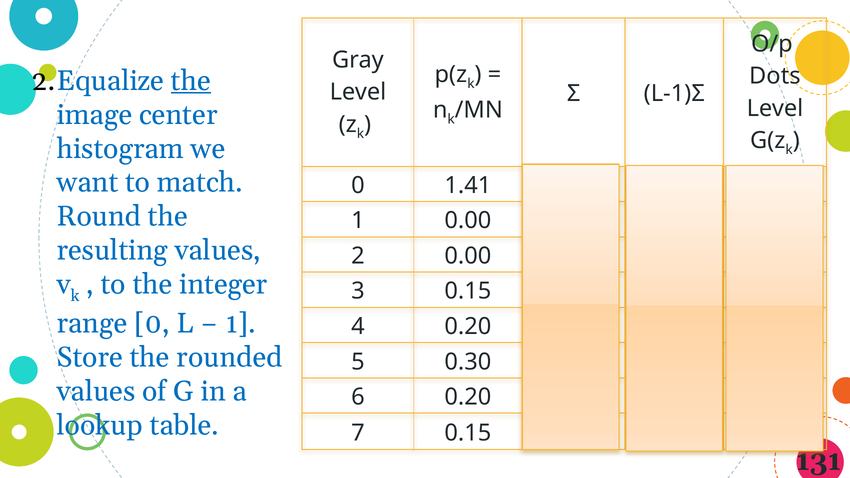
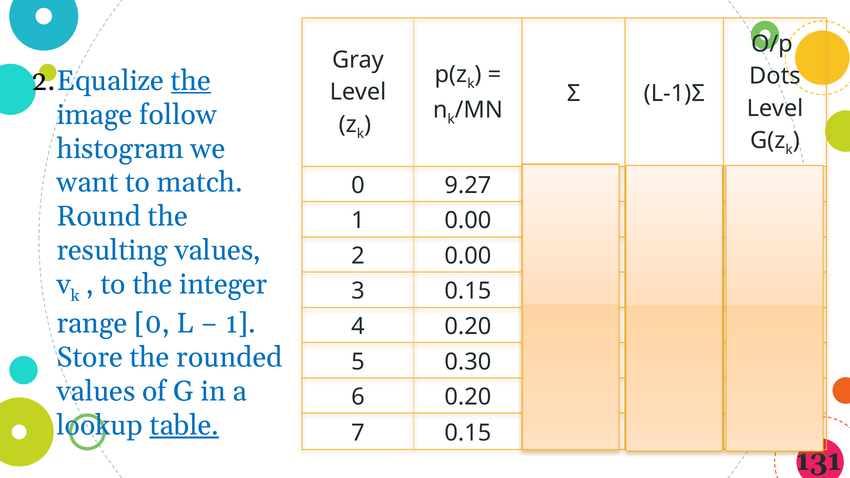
center: center -> follow (178, 115)
1.41: 1.41 -> 9.27 (468, 185)
table underline: none -> present (184, 425)
